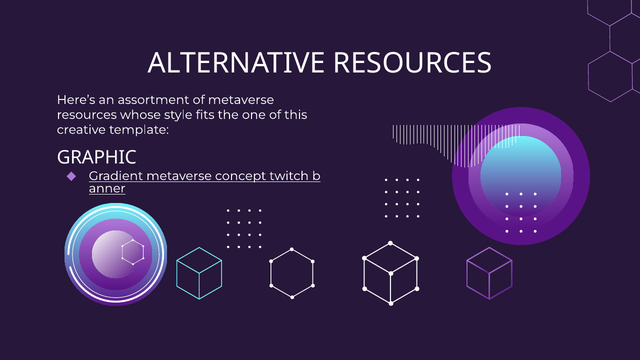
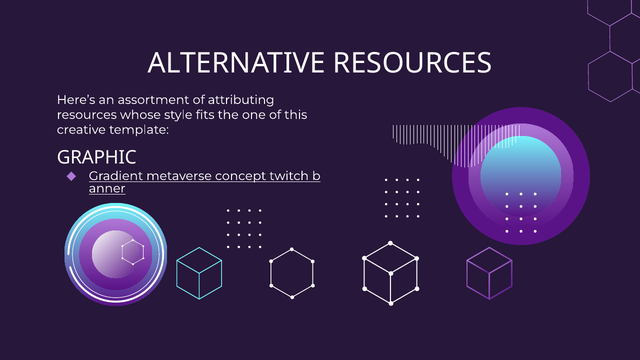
of metaverse: metaverse -> attributing (241, 100)
